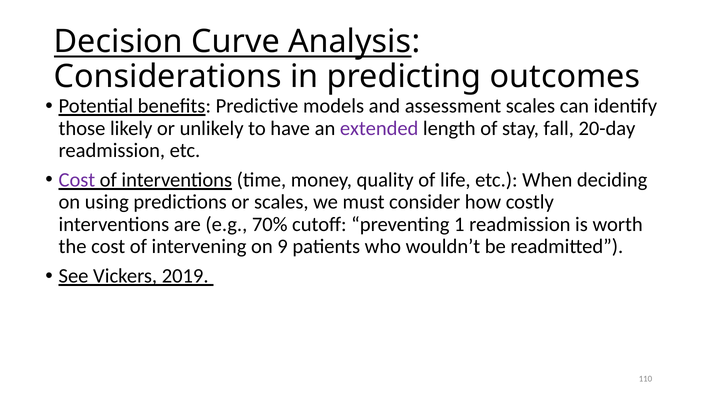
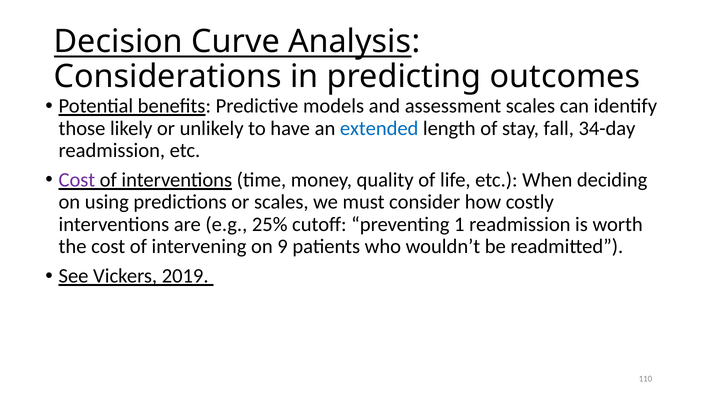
extended colour: purple -> blue (379, 128)
20-day: 20-day -> 34-day (607, 128)
70%: 70% -> 25% (270, 224)
